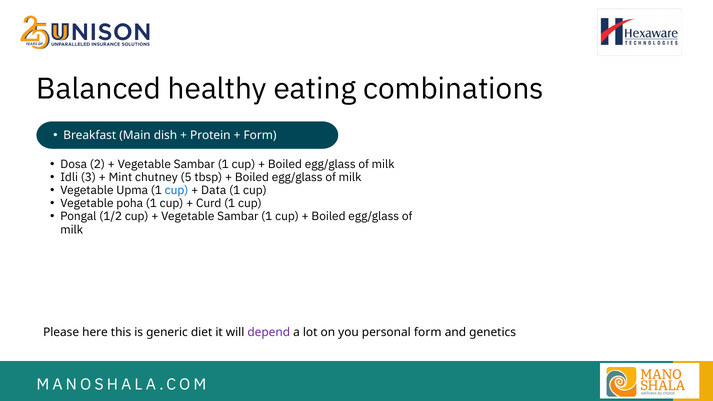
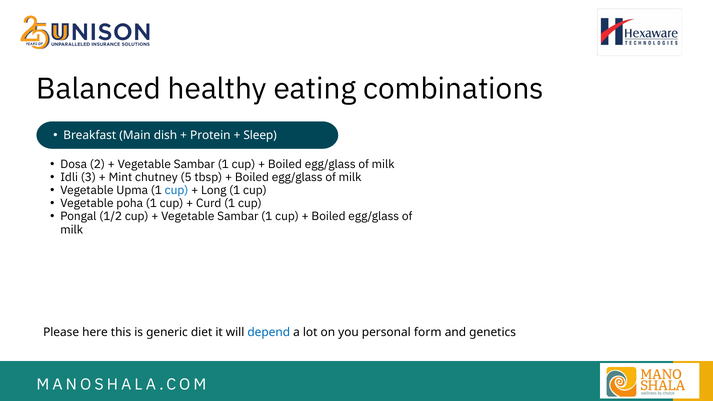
Form: Form -> Sleep (260, 136)
Data: Data -> Long (214, 190)
depend colour: purple -> blue (269, 332)
